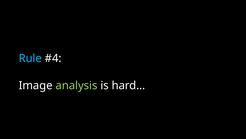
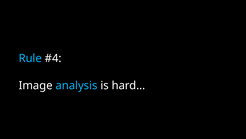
analysis colour: light green -> light blue (77, 85)
